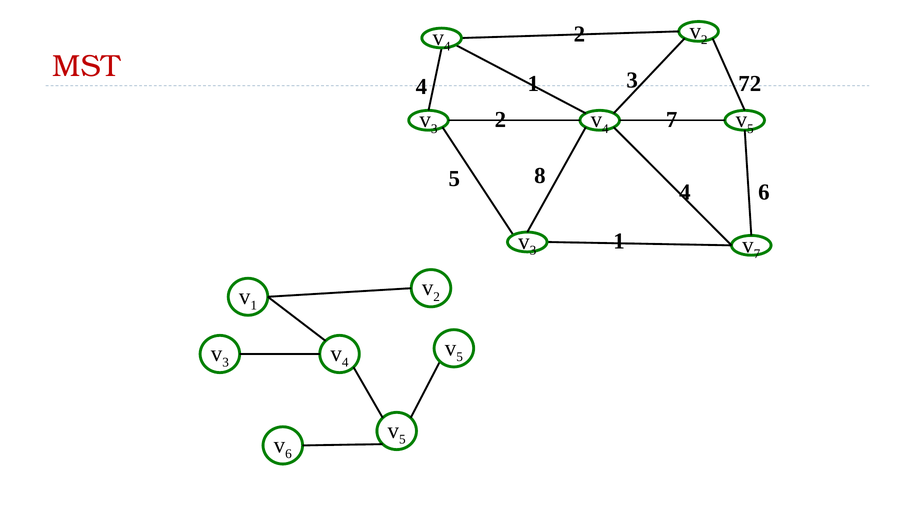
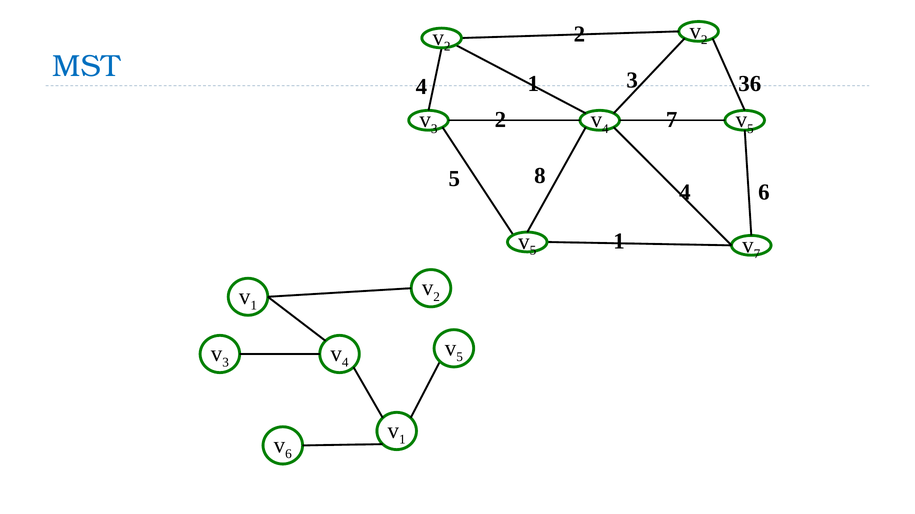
4: 4 -> 2 (447, 47)
MST colour: red -> blue (86, 66)
72: 72 -> 36 (750, 84)
3: 3 -> 5 (533, 251)
5: 5 -> 1 (402, 440)
